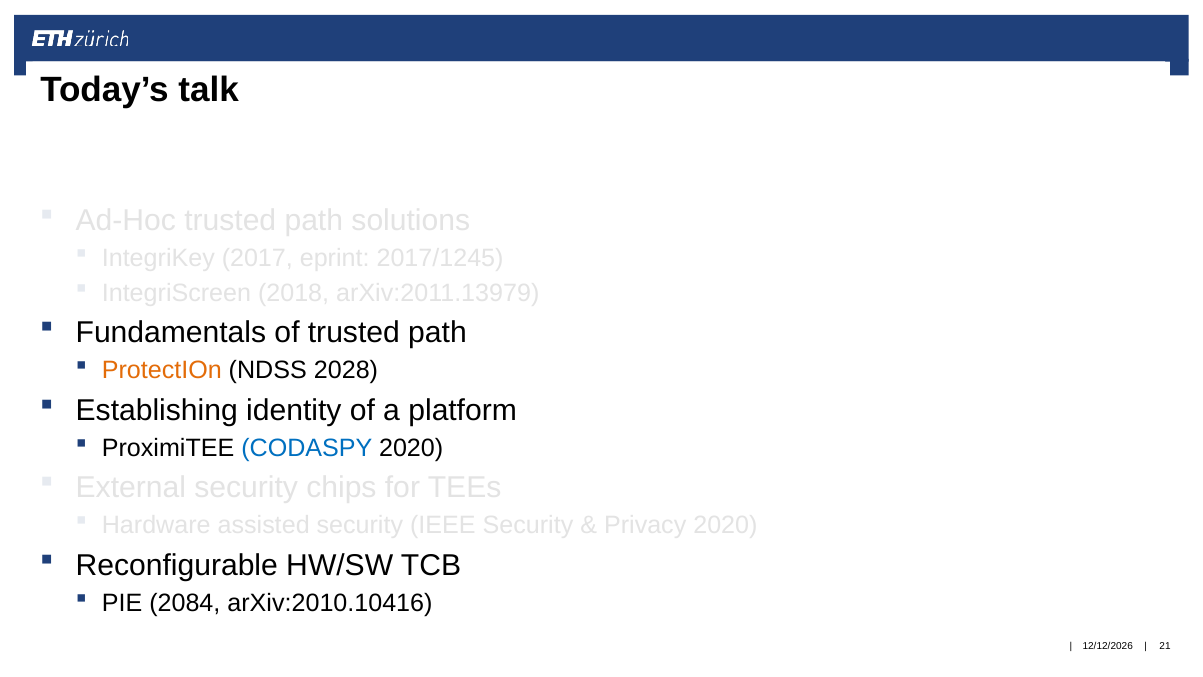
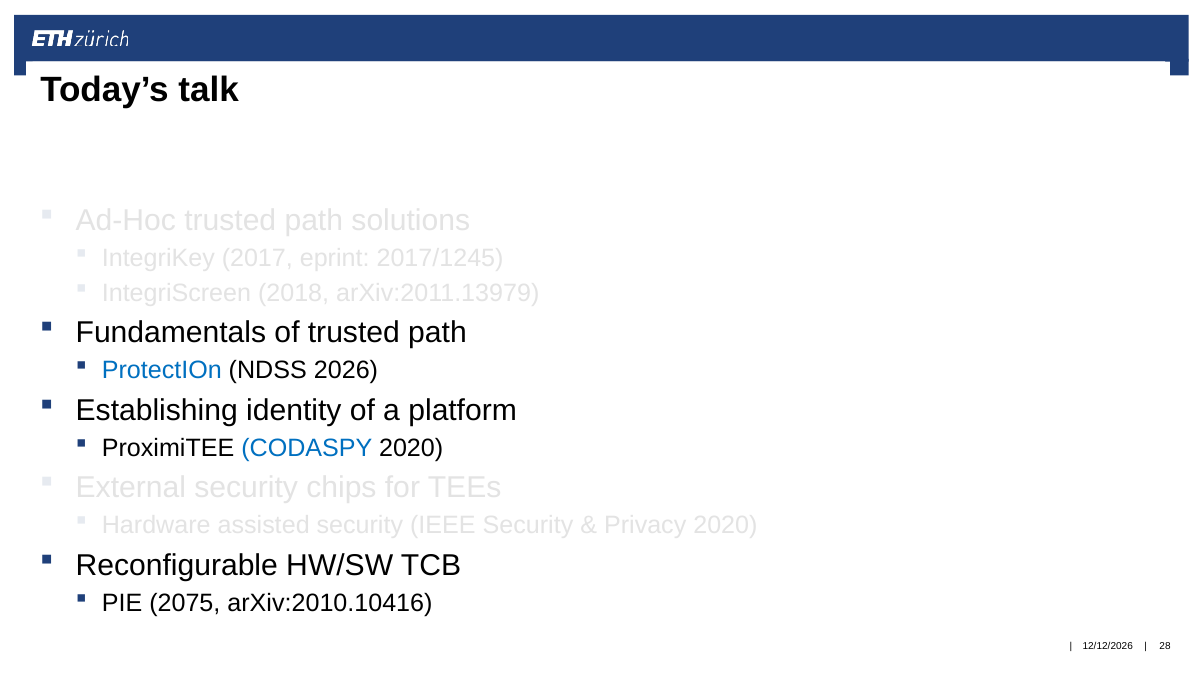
ProtectIOn colour: orange -> blue (162, 371)
2028: 2028 -> 2026 (346, 371)
2084: 2084 -> 2075 (185, 603)
21: 21 -> 28 (1165, 647)
